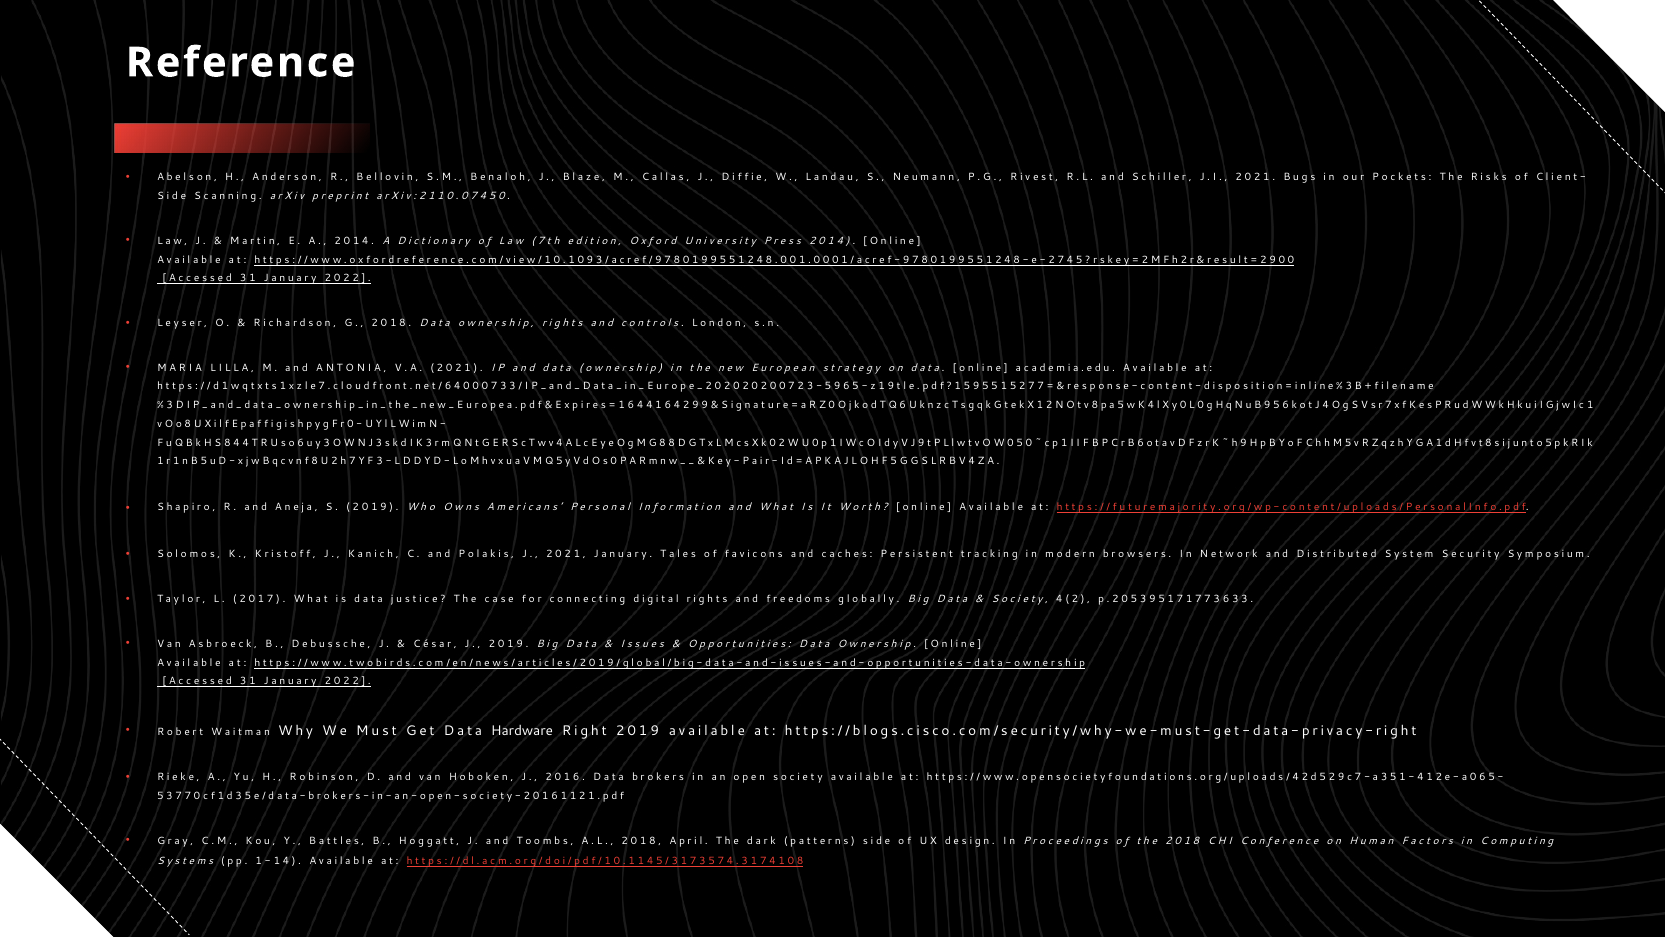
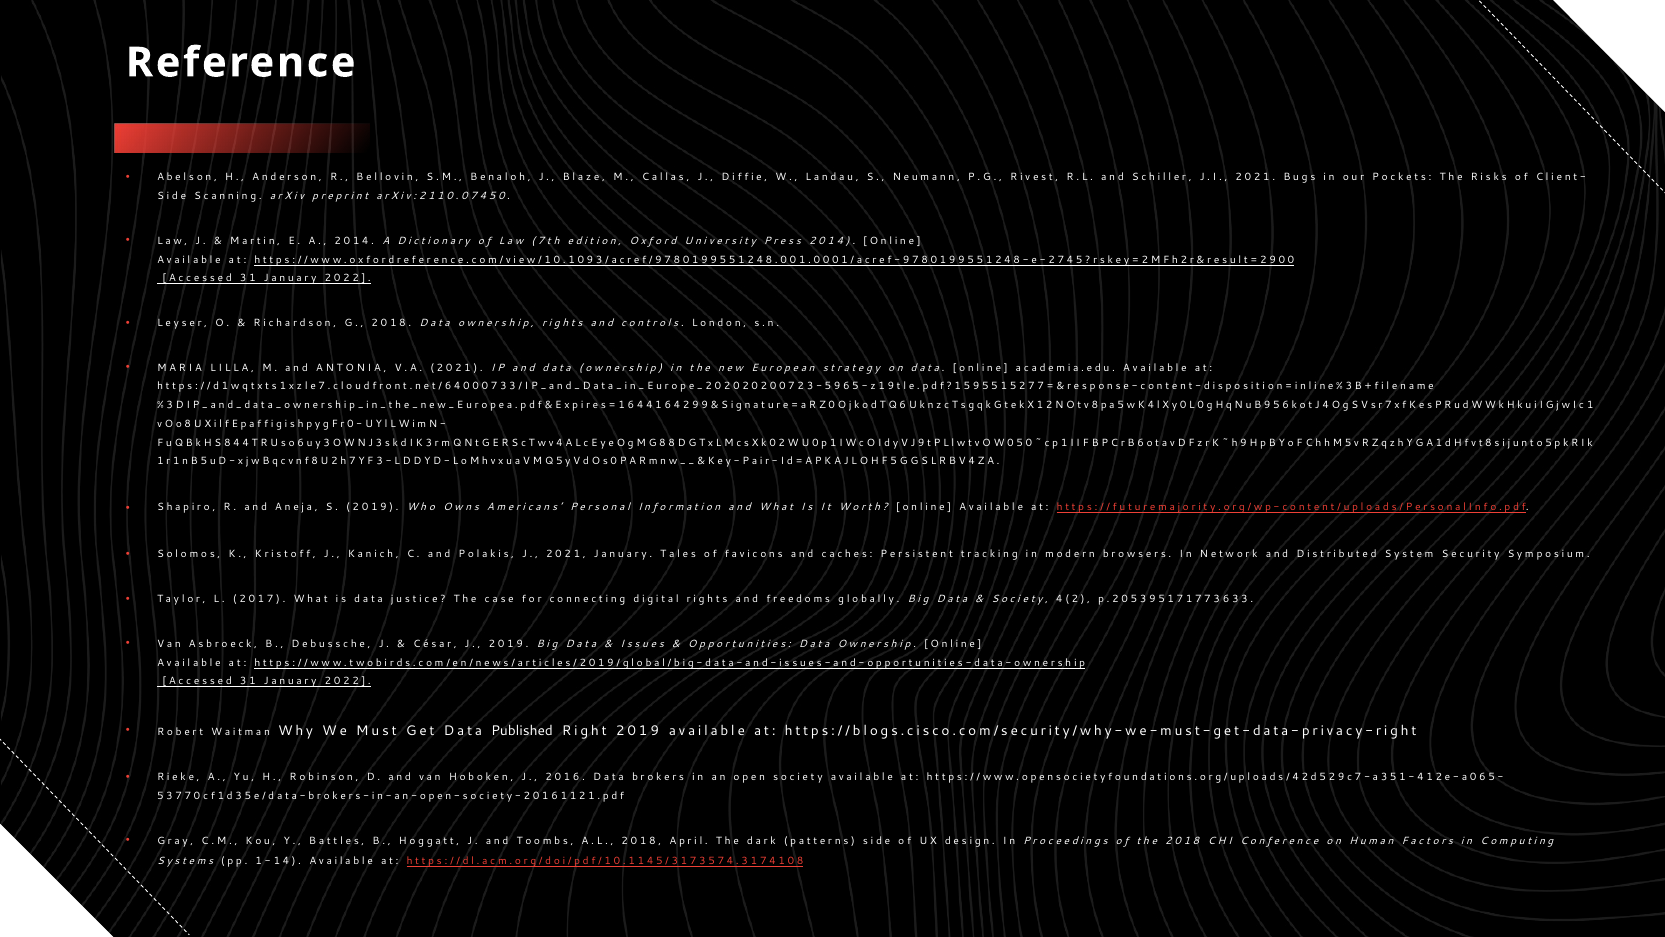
Hardware: Hardware -> Published (522, 730)
